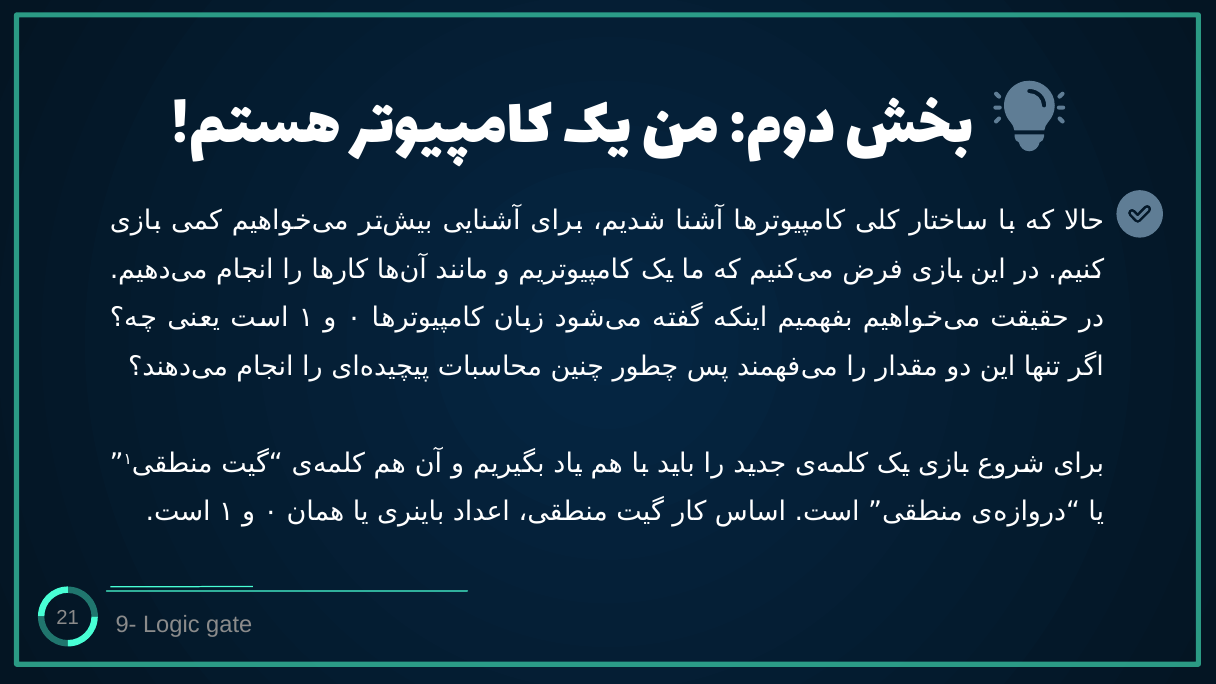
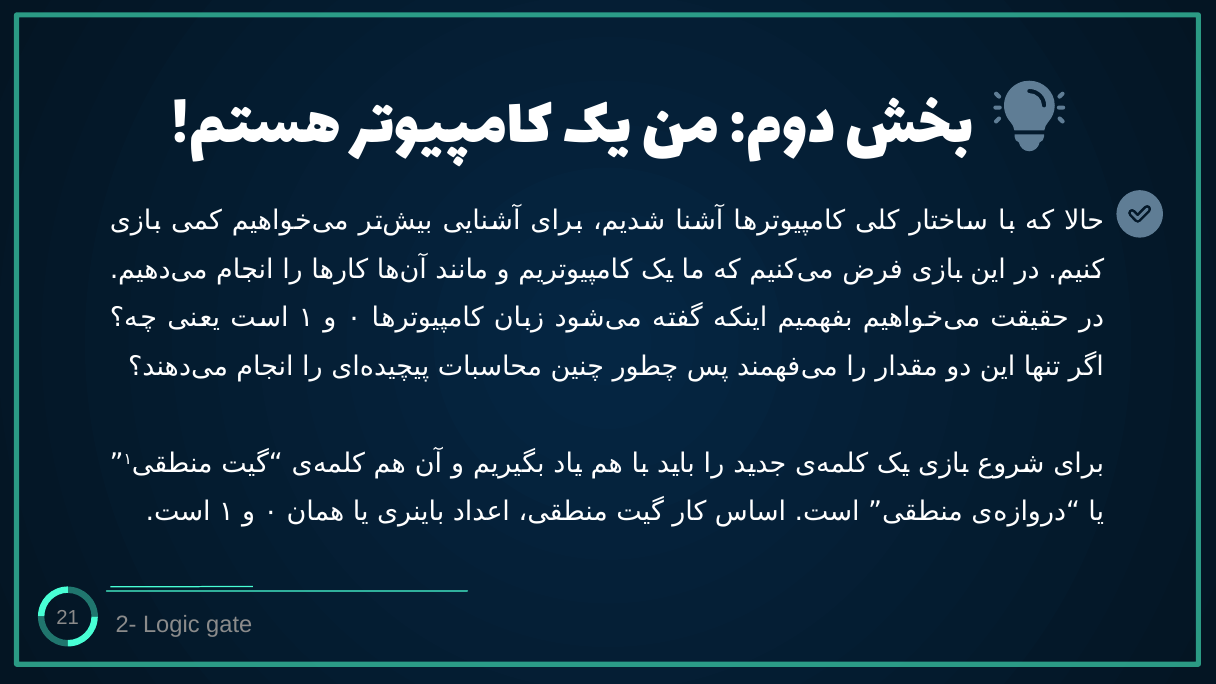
9-: 9- -> 2- (126, 625)
